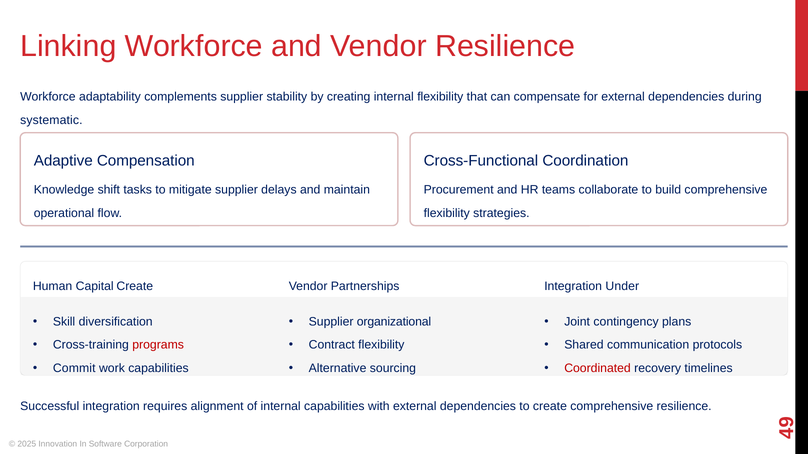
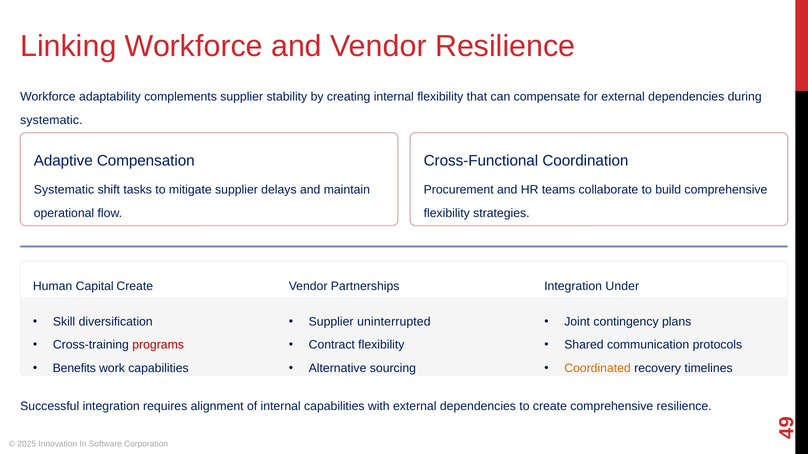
Knowledge: Knowledge -> Systematic (64, 190)
organizational: organizational -> uninterrupted (394, 322)
Commit: Commit -> Benefits (74, 369)
Coordinated colour: red -> orange (598, 369)
